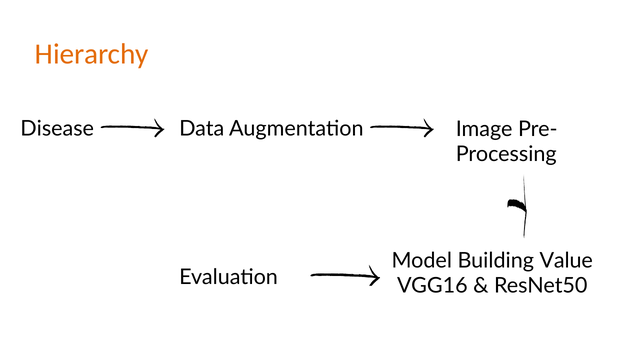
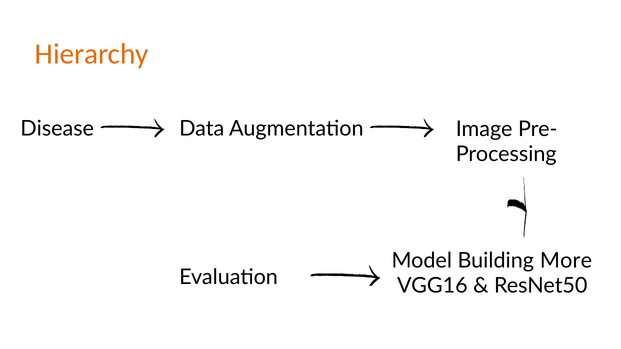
Value: Value -> More (566, 261)
